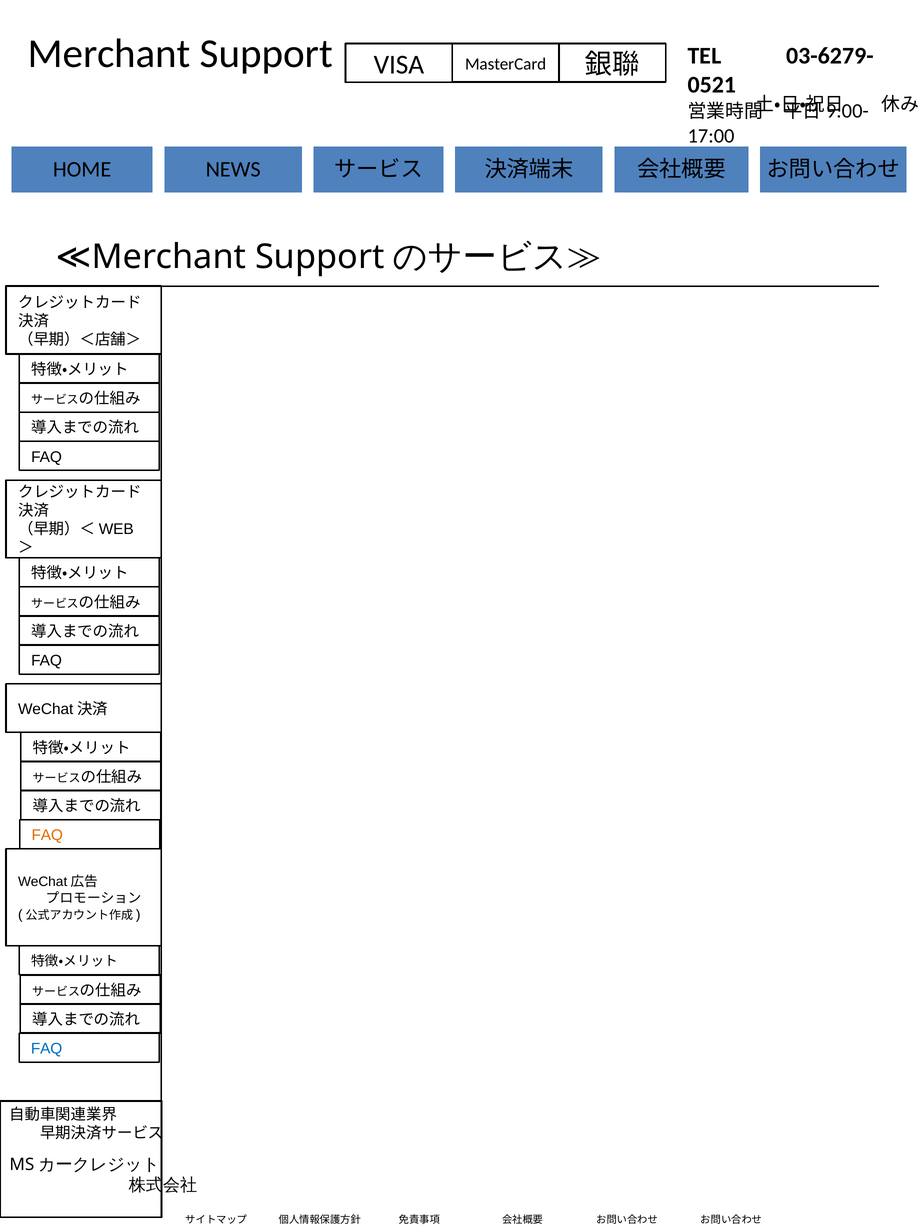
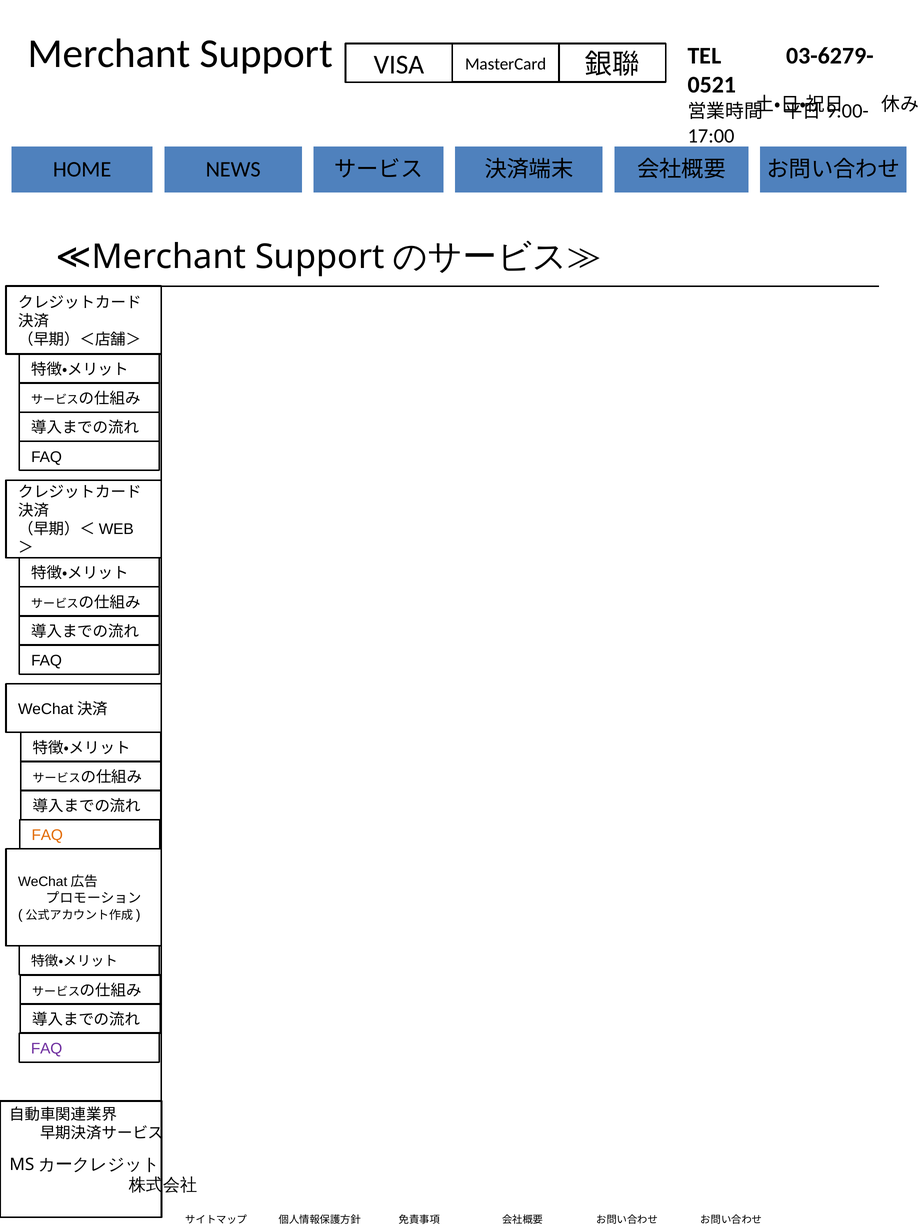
FAQ colour: blue -> purple (47, 1049)
